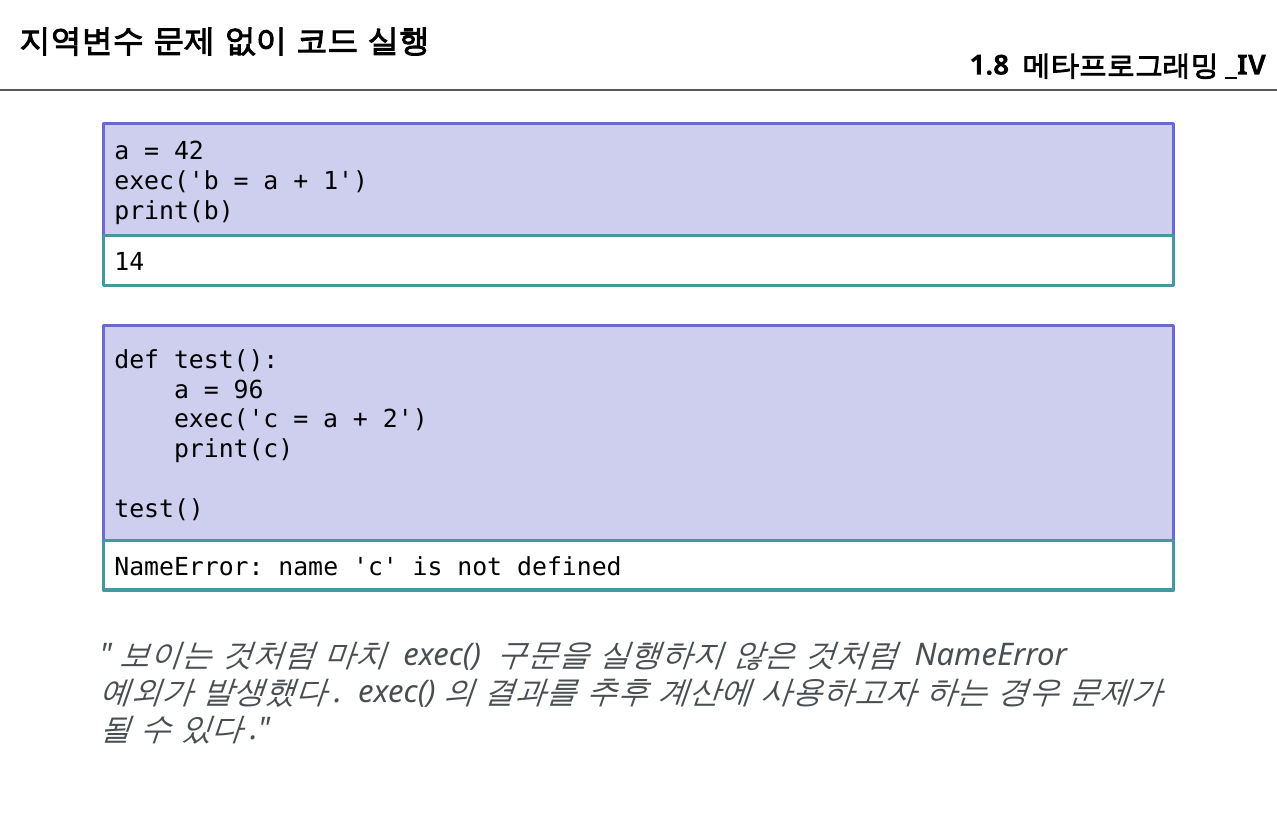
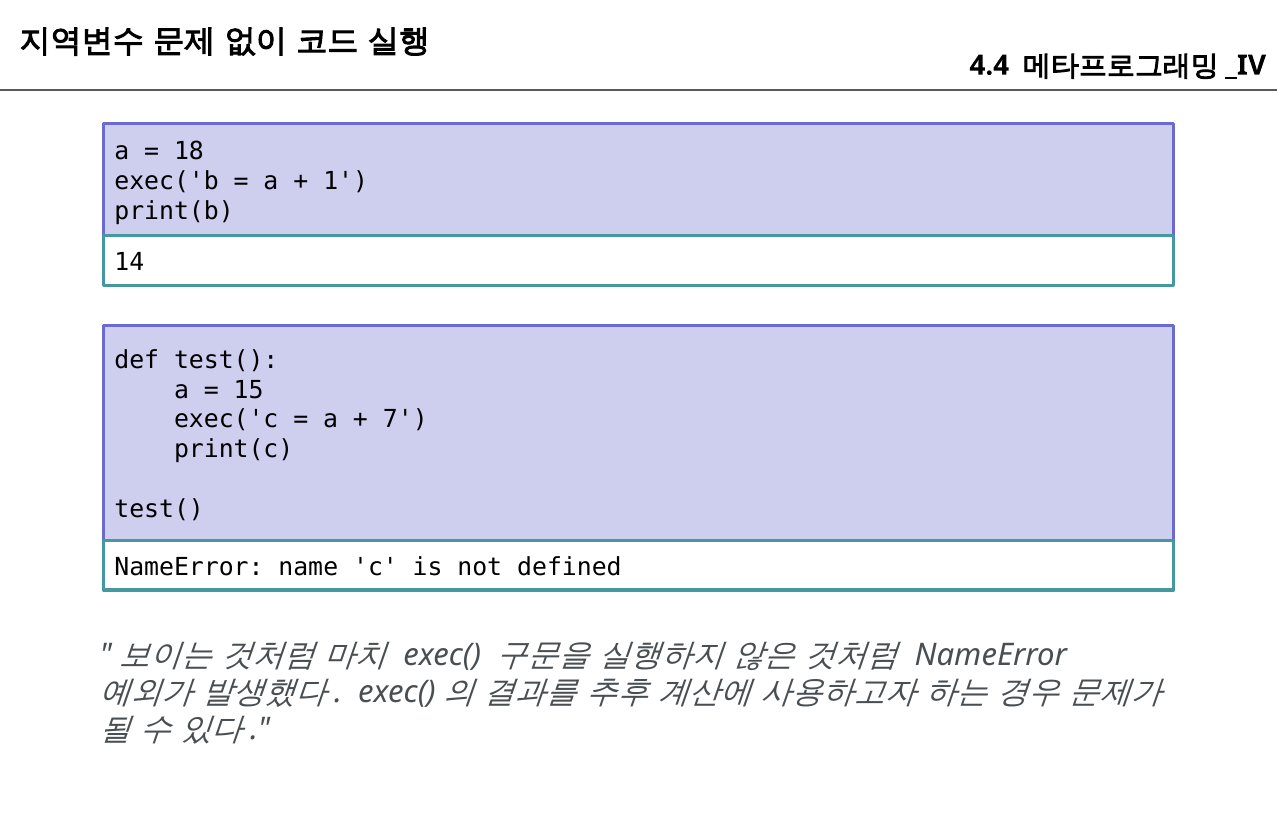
1.8: 1.8 -> 4.4 (989, 65)
42: 42 -> 18 (189, 151)
96: 96 -> 15 (249, 390)
2: 2 -> 7 (405, 420)
